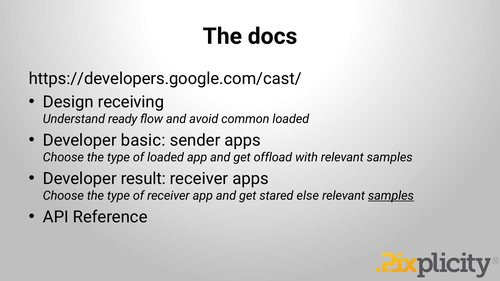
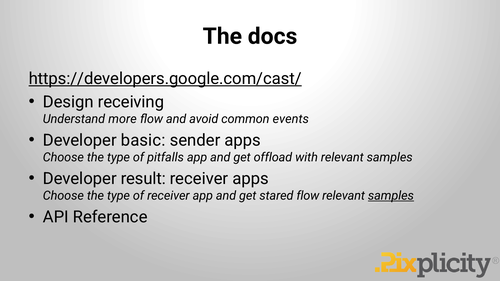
https://developers.google.com/cast/ underline: none -> present (165, 79)
ready: ready -> more (123, 119)
common loaded: loaded -> events (291, 119)
of loaded: loaded -> pitfalls (166, 158)
stared else: else -> flow (308, 196)
